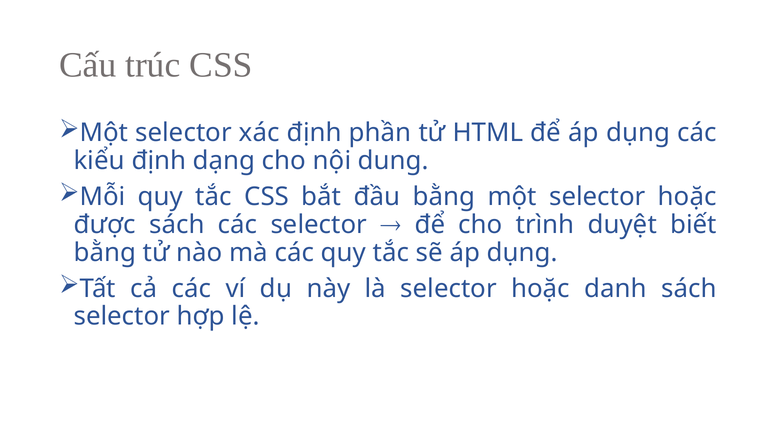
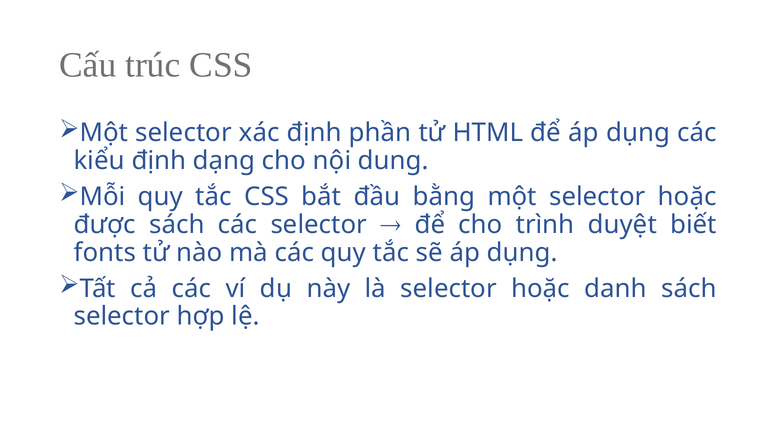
bằng: bằng -> fonts (105, 253)
